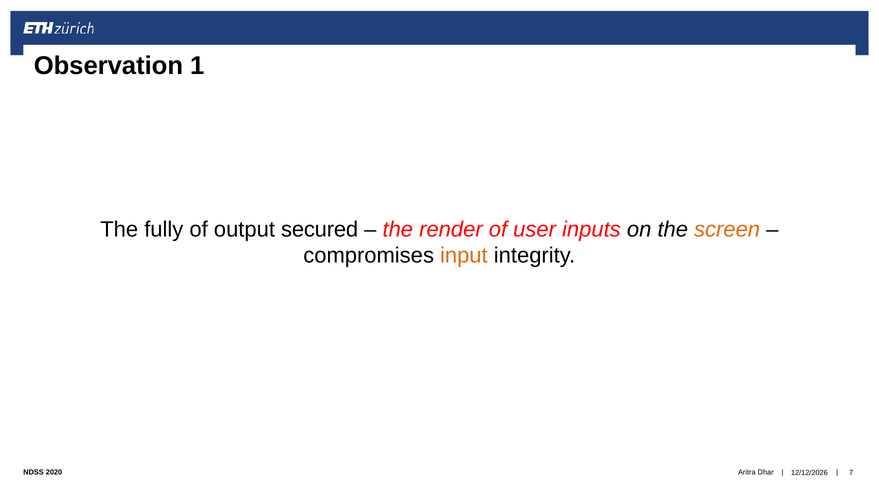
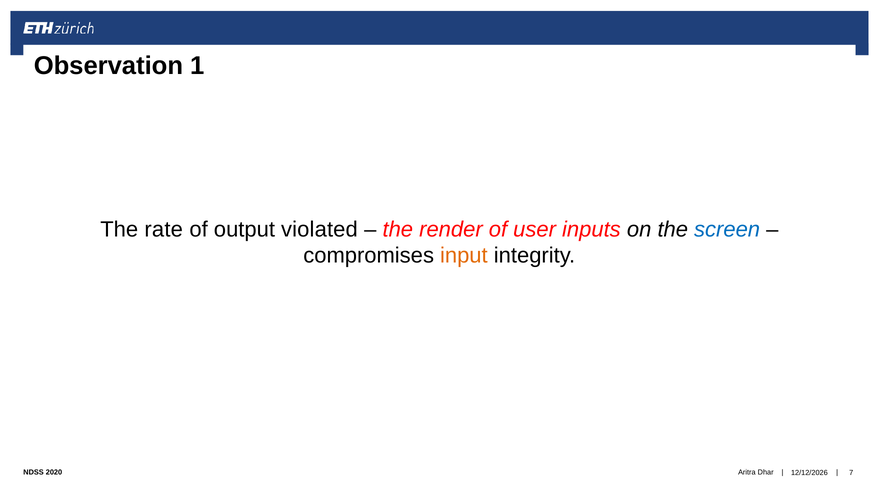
fully: fully -> rate (164, 229)
secured: secured -> violated (319, 229)
screen colour: orange -> blue (727, 229)
